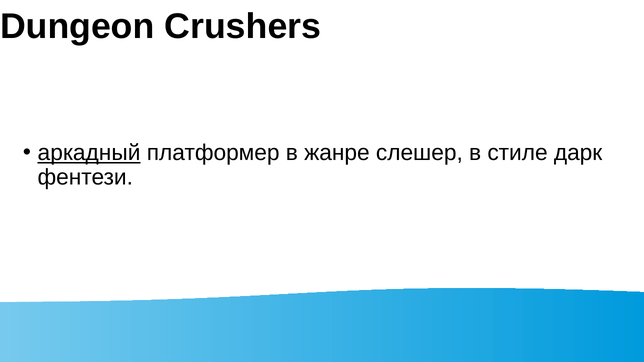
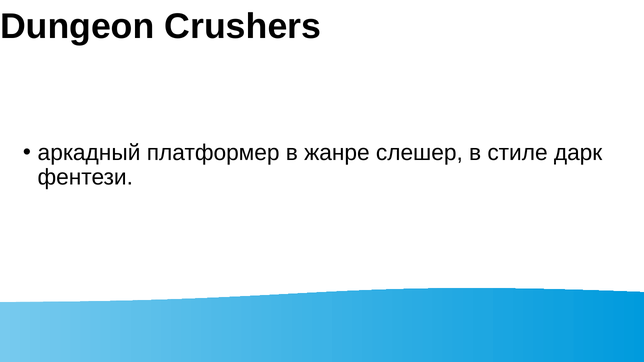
аркадный underline: present -> none (89, 153)
